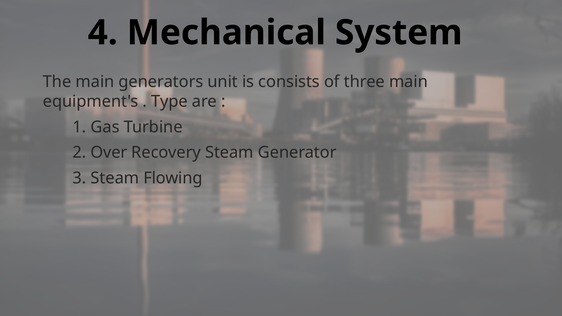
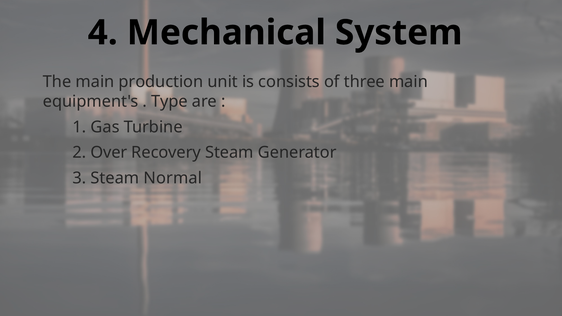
generators: generators -> production (161, 82)
Flowing: Flowing -> Normal (173, 178)
